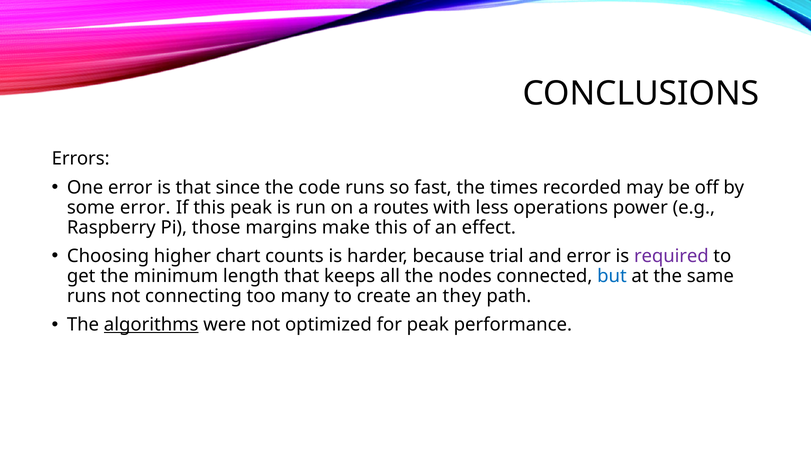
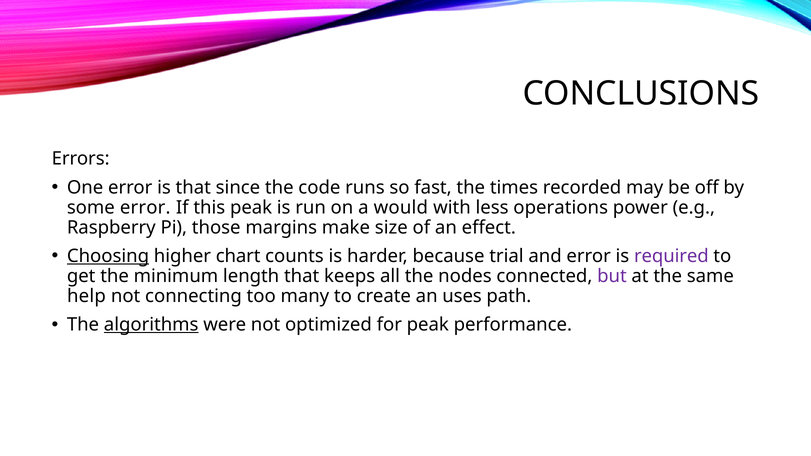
routes: routes -> would (401, 208)
make this: this -> size (391, 228)
Choosing underline: none -> present (108, 256)
but colour: blue -> purple (612, 276)
runs: runs -> help (86, 296)
they: they -> uses (462, 296)
